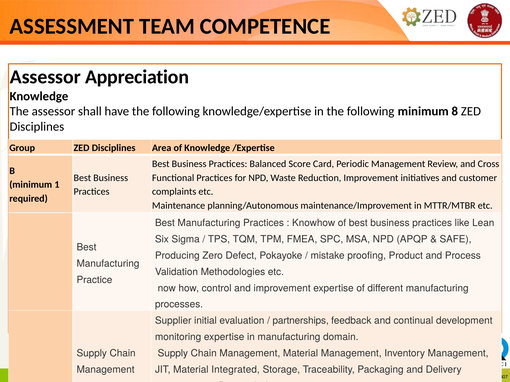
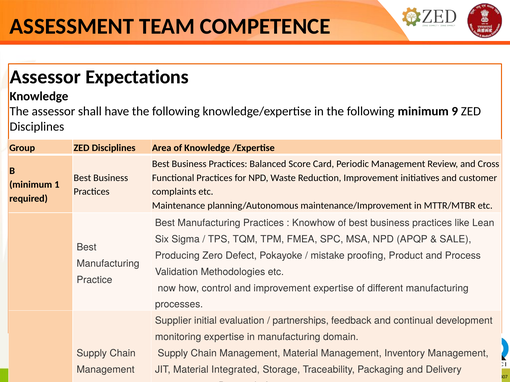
Appreciation: Appreciation -> Expectations (137, 77)
8: 8 -> 9 (455, 112)
SAFE: SAFE -> SALE (455, 239)
